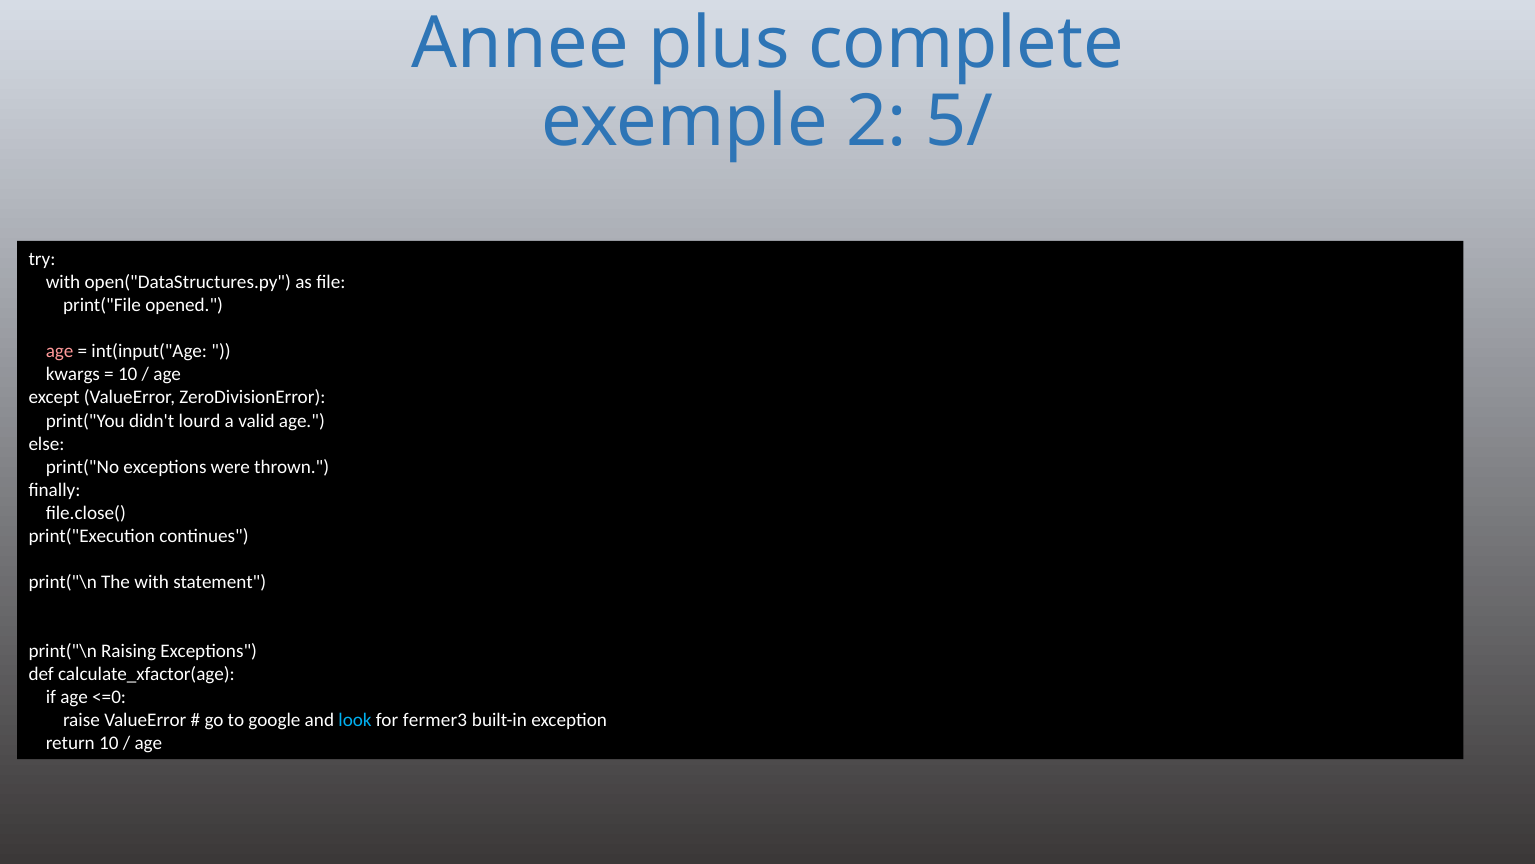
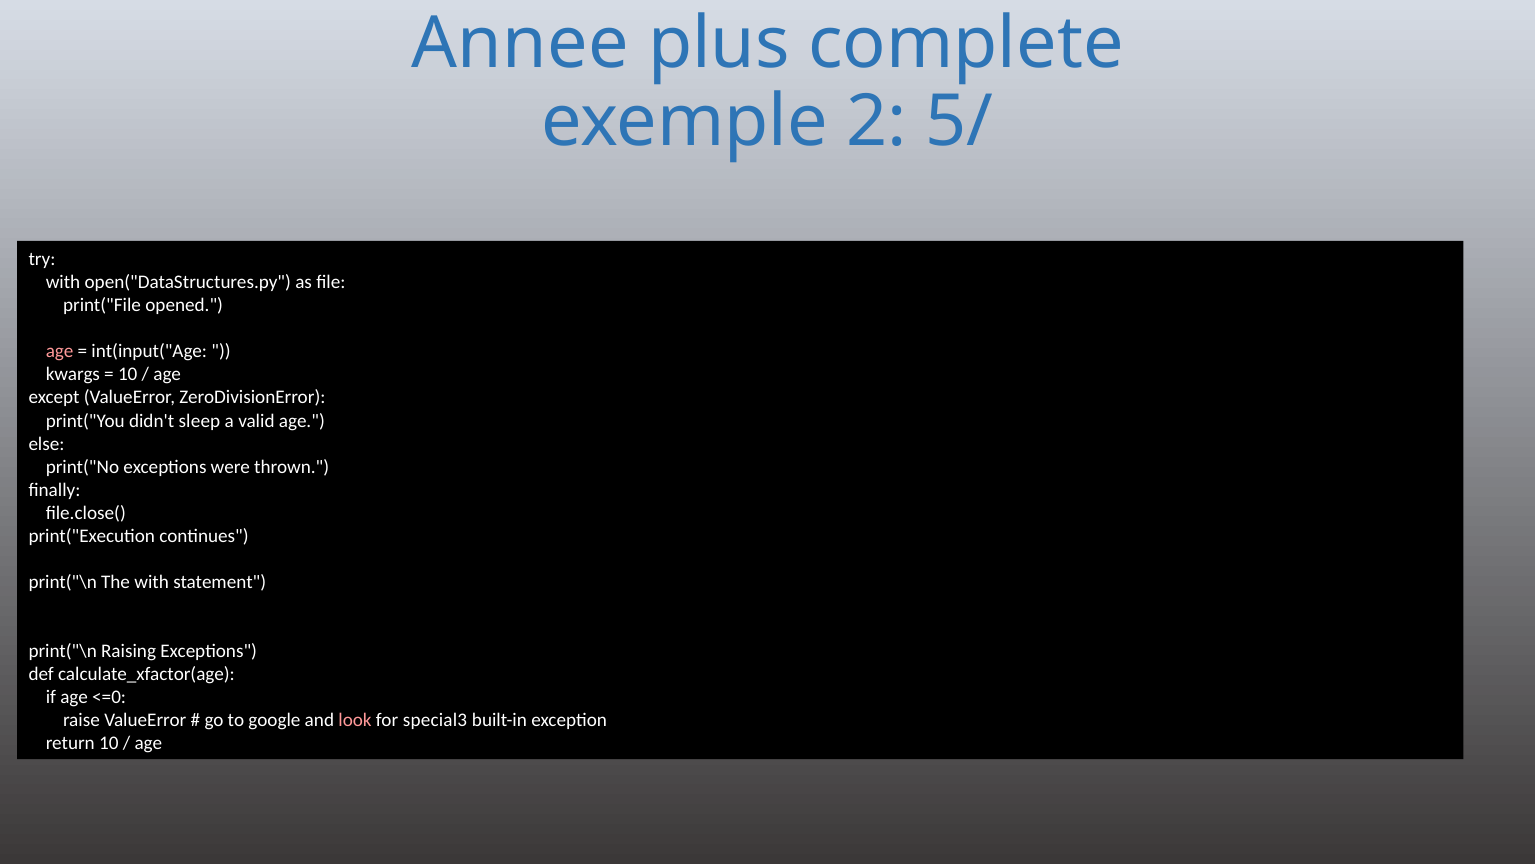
lourd: lourd -> sleep (199, 420)
look colour: light blue -> pink (355, 720)
fermer3: fermer3 -> special3 (435, 720)
